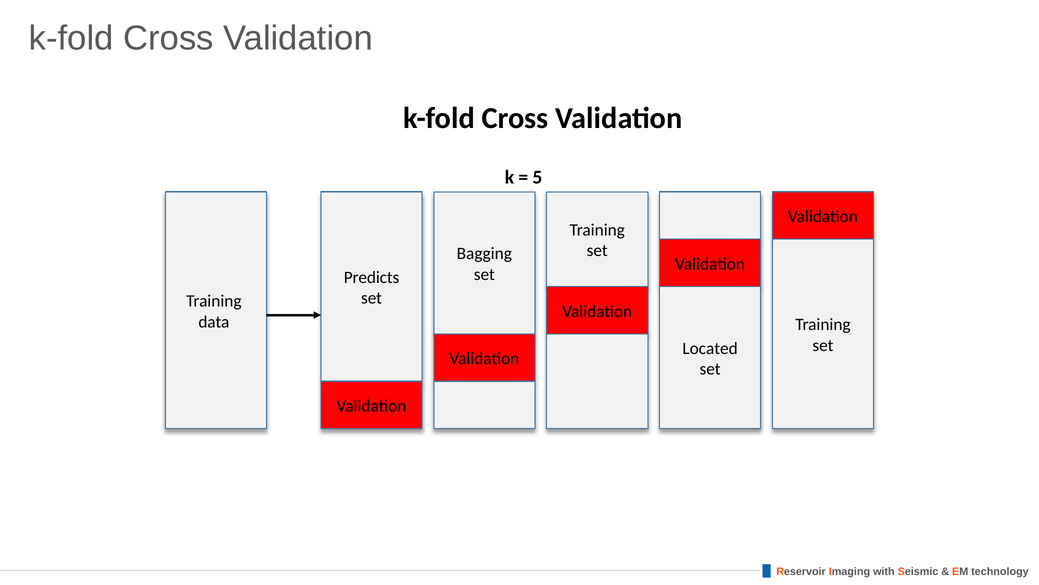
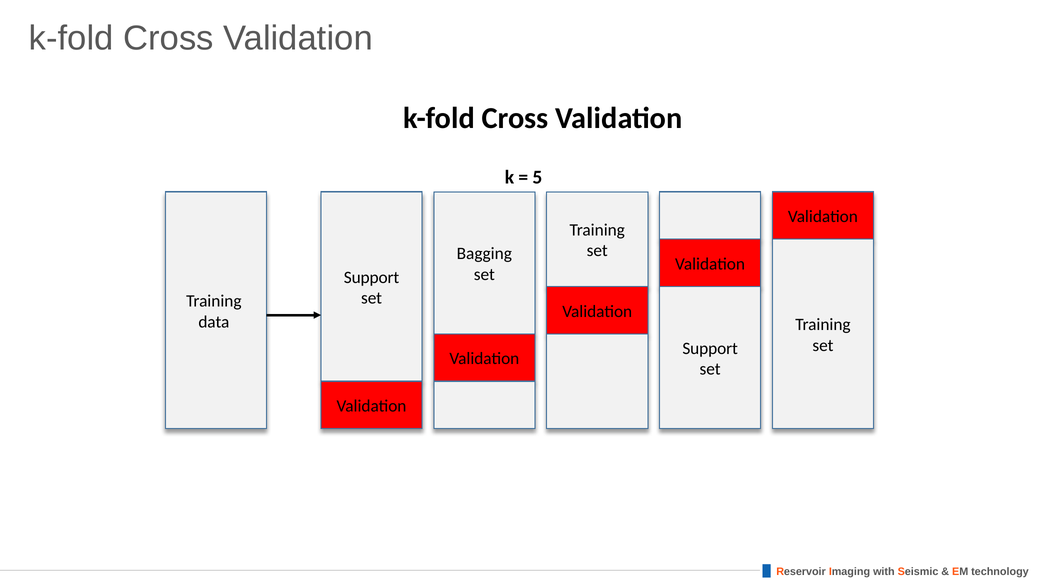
Predicts: Predicts -> Support (372, 277)
Located: Located -> Support (710, 348)
